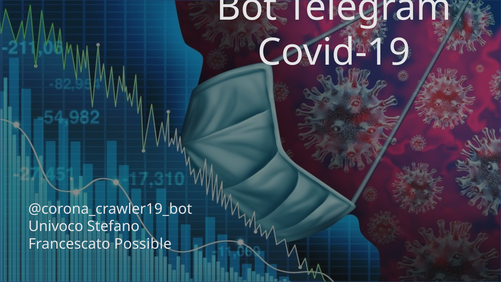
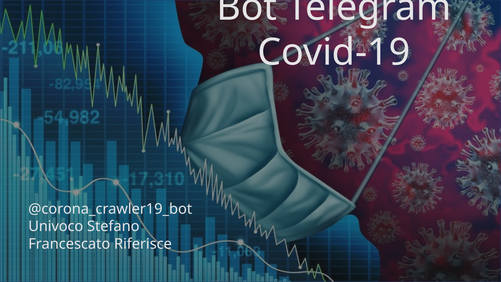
Possible: Possible -> Riferisce (143, 244)
